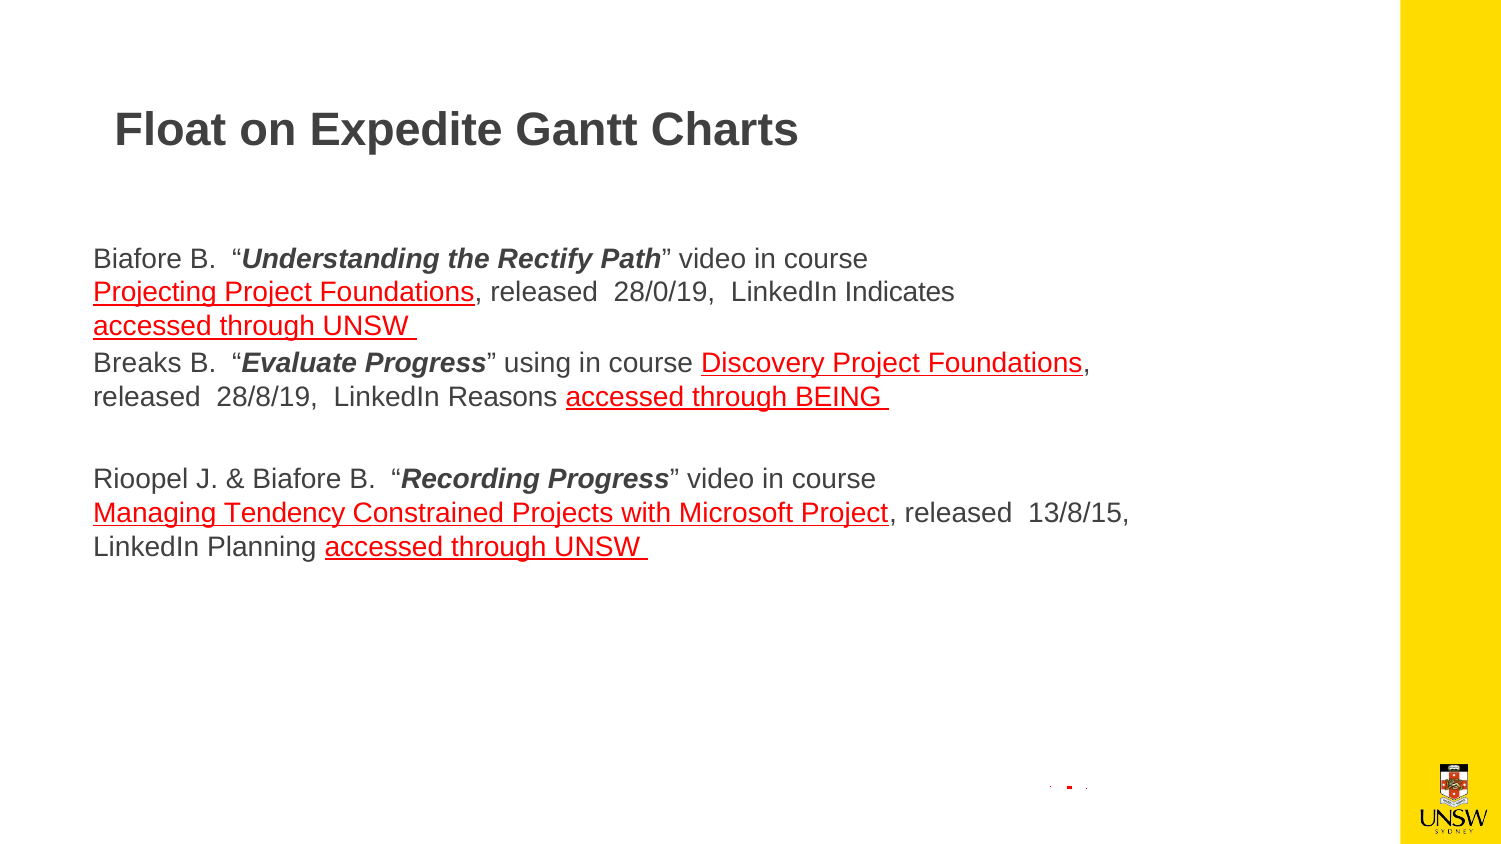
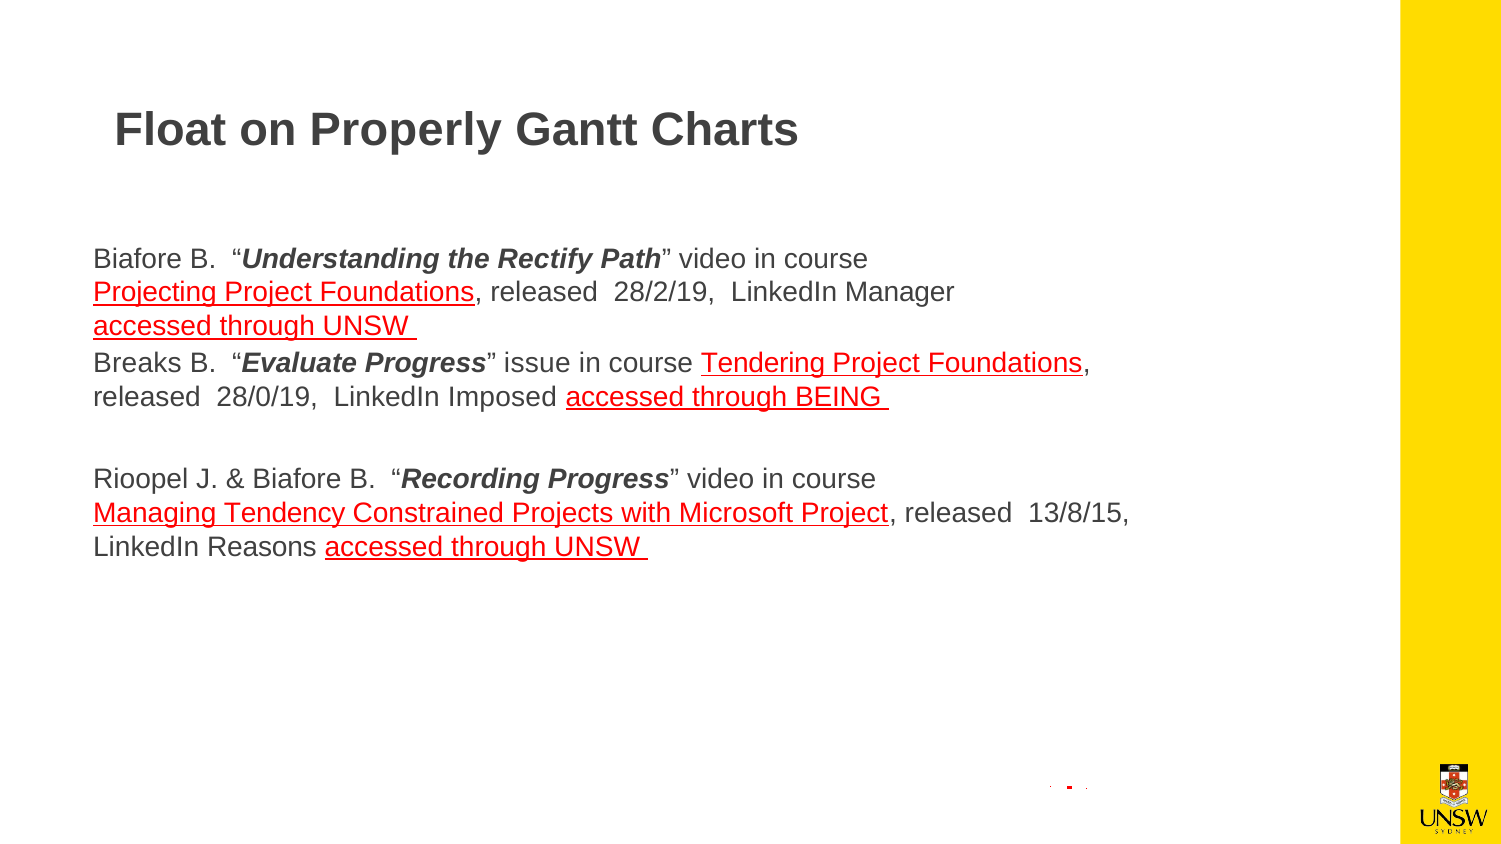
Expedite: Expedite -> Properly (406, 130)
28/0/19: 28/0/19 -> 28/2/19 (665, 293)
Indicates: Indicates -> Manager (900, 293)
using: using -> issue (537, 363)
Discovery: Discovery -> Tendering (763, 363)
28/8/19: 28/8/19 -> 28/0/19 (267, 397)
Reasons: Reasons -> Imposed (502, 397)
Planning: Planning -> Reasons (262, 547)
